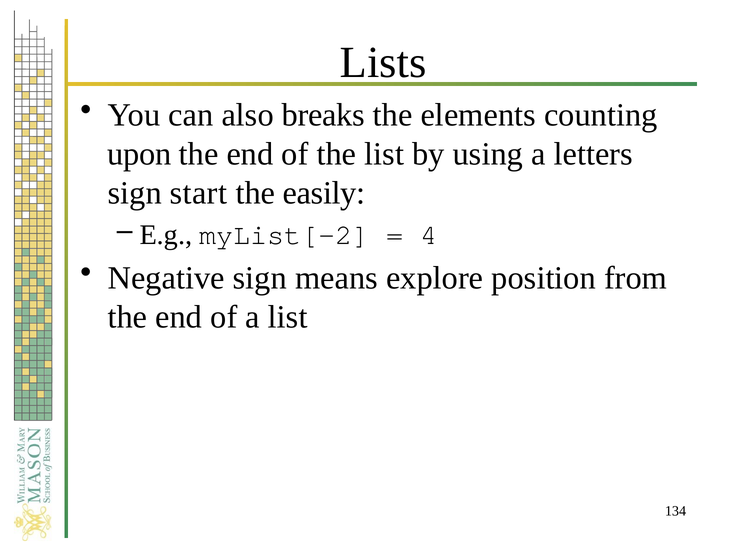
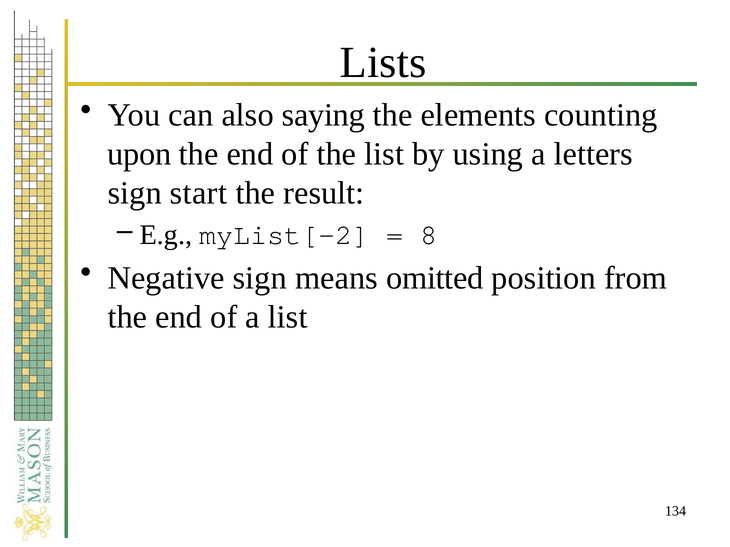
breaks: breaks -> saying (323, 115)
easily: easily -> result (324, 193)
4: 4 -> 8 (429, 235)
explore: explore -> omitted (435, 278)
